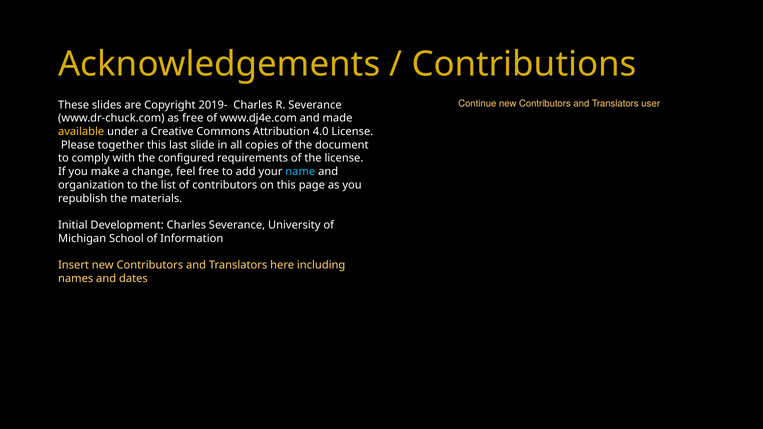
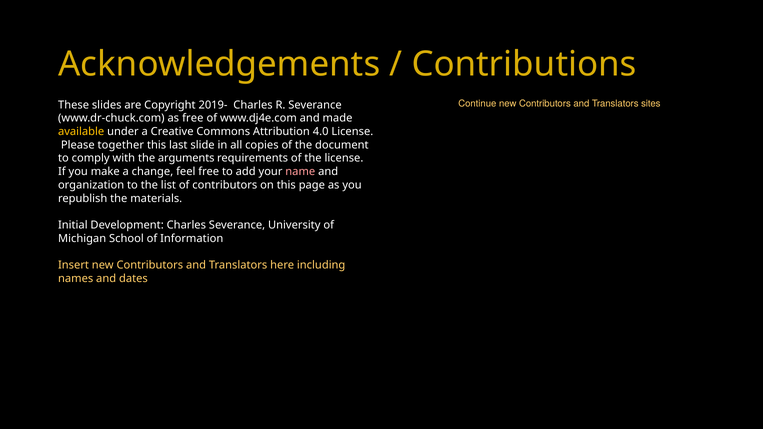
user: user -> sites (651, 104)
configured: configured -> arguments (186, 158)
name colour: light blue -> pink (300, 172)
